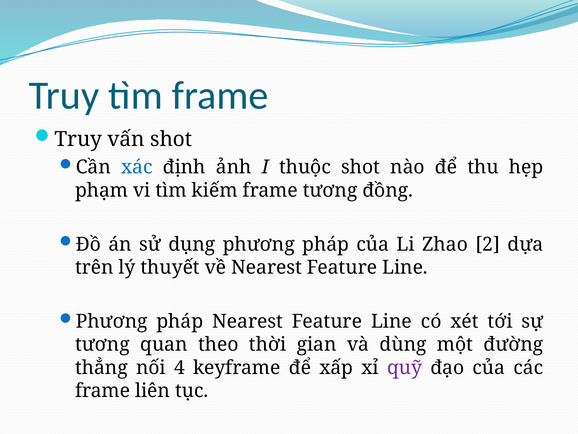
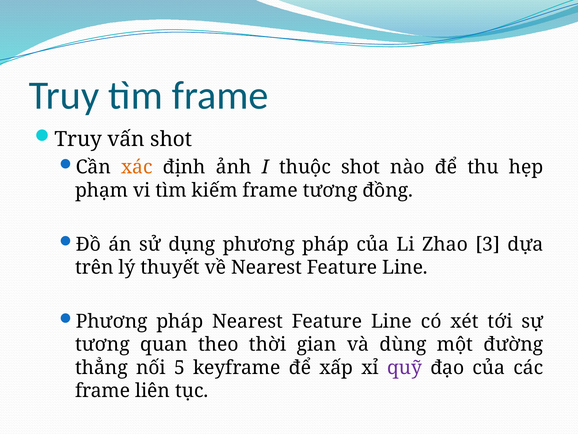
xác colour: blue -> orange (137, 167)
2: 2 -> 3 (488, 244)
4: 4 -> 5 (180, 367)
